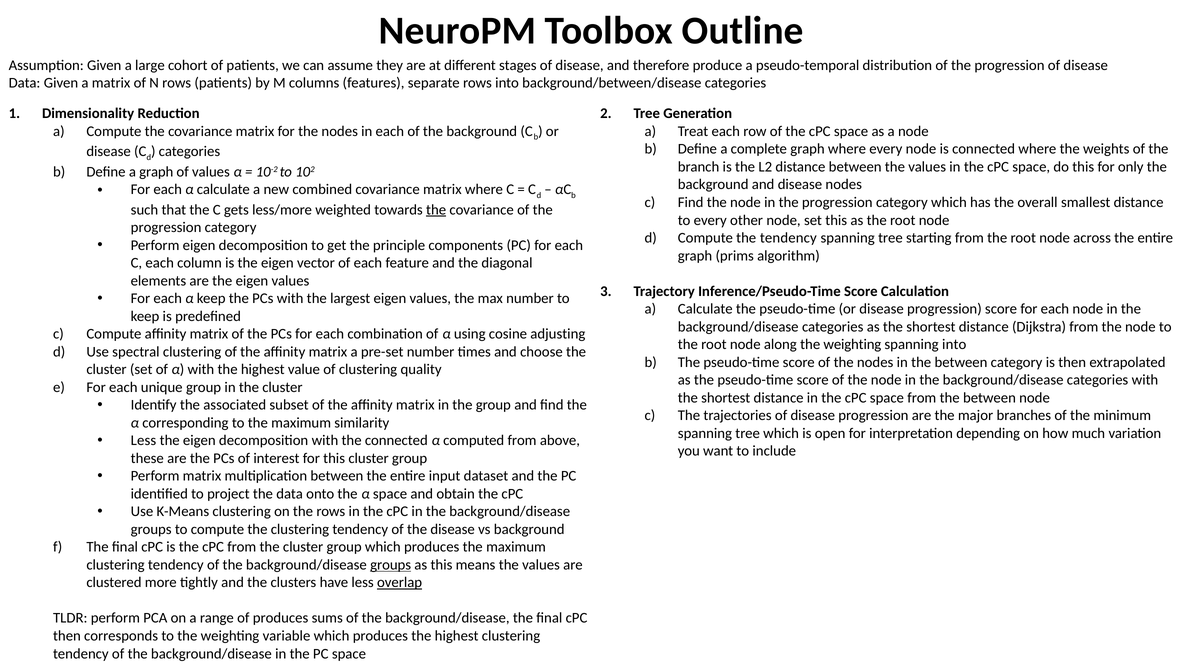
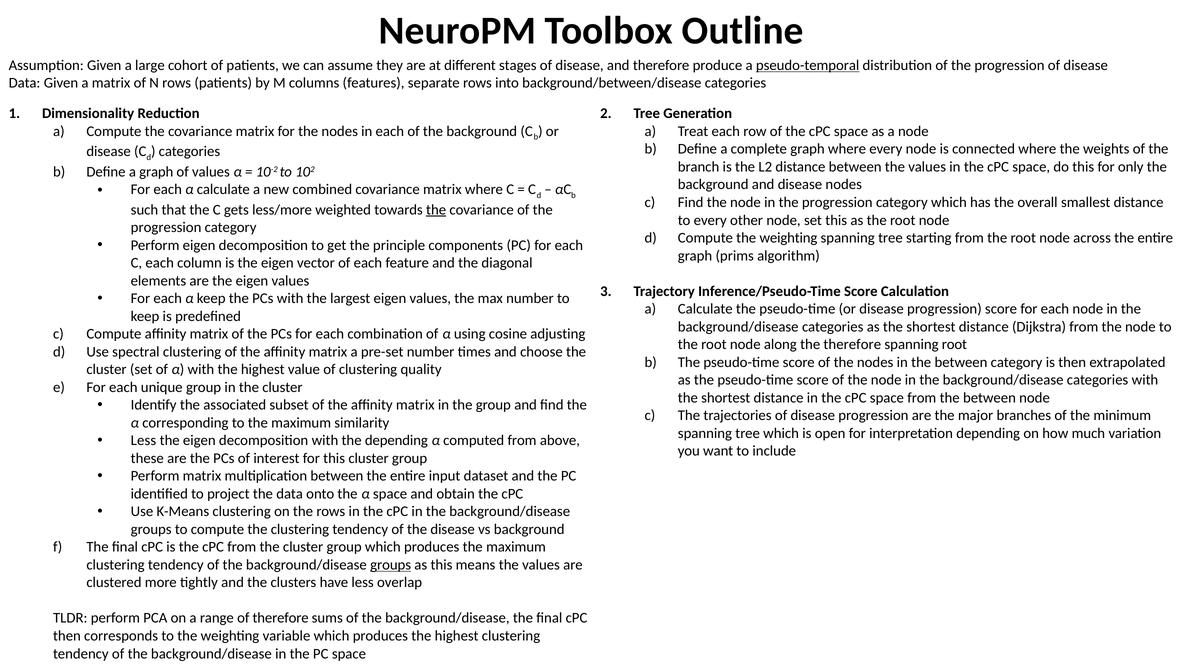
pseudo-temporal underline: none -> present (808, 65)
Compute the tendency: tendency -> weighting (788, 238)
along the weighting: weighting -> therefore (852, 344)
spanning into: into -> root (954, 344)
the connected: connected -> depending (396, 440)
overlap underline: present -> none (400, 582)
of produces: produces -> therefore (281, 618)
